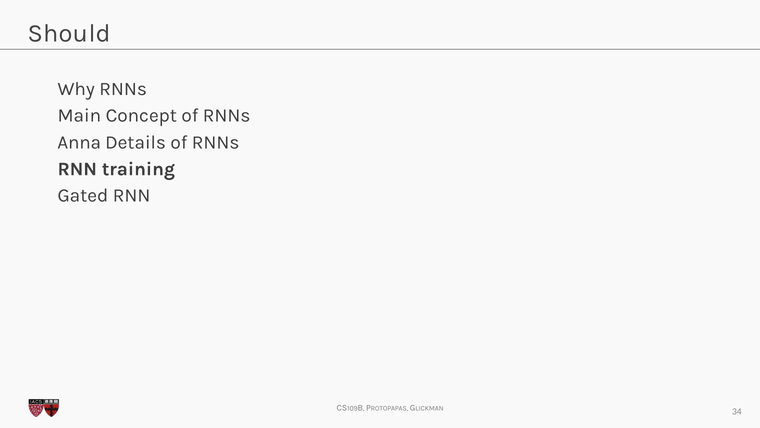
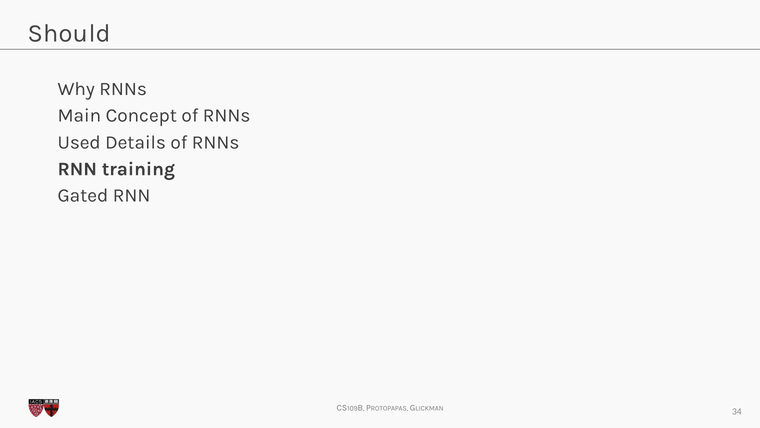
Anna: Anna -> Used (79, 142)
